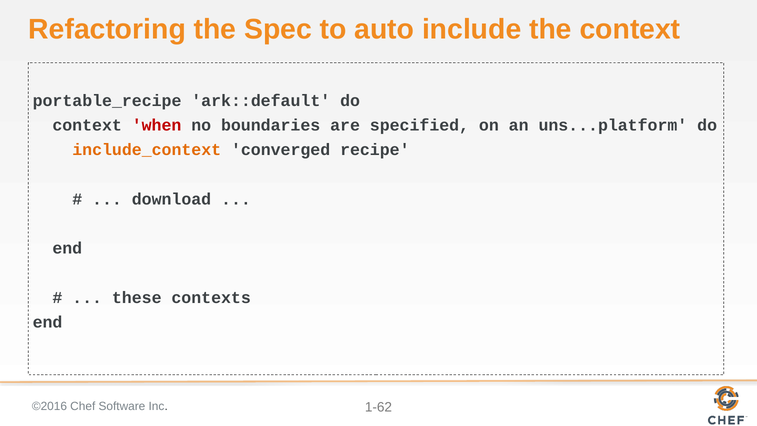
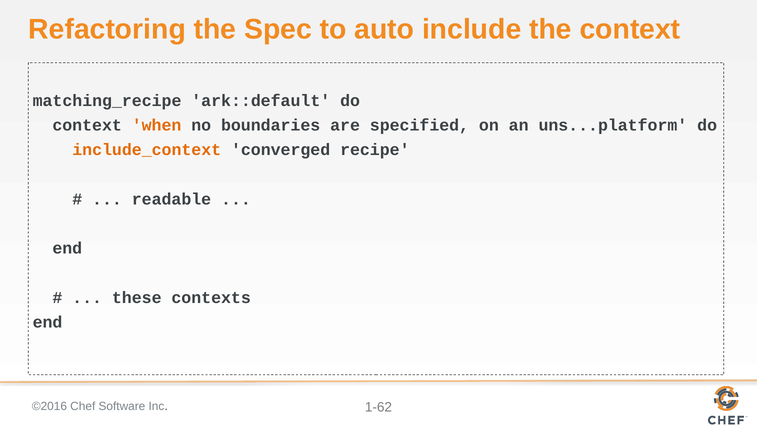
portable_recipe: portable_recipe -> matching_recipe (107, 101)
when colour: red -> orange (157, 125)
download: download -> readable (171, 199)
